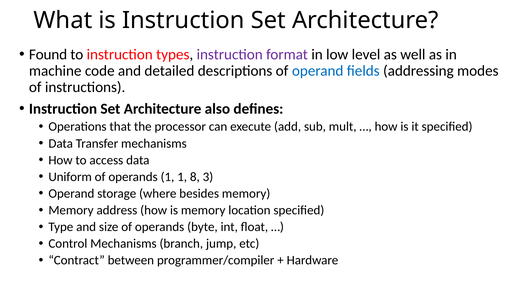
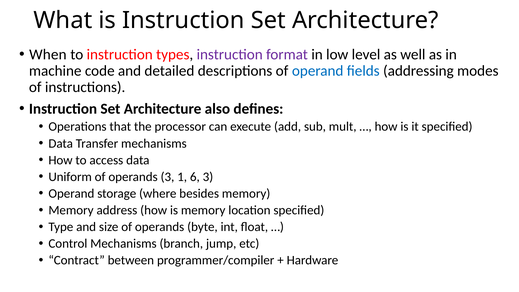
Found: Found -> When (48, 54)
operands 1: 1 -> 3 (167, 177)
8: 8 -> 6 (195, 177)
